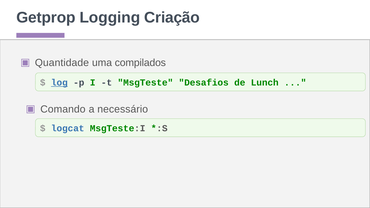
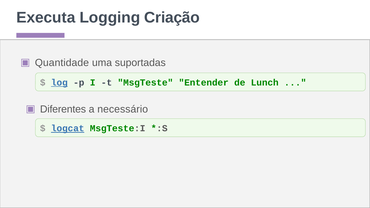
Getprop: Getprop -> Executa (46, 18)
compilados: compilados -> suportadas (140, 63)
Desafios: Desafios -> Entender (204, 83)
Comando: Comando -> Diferentes (63, 109)
logcat underline: none -> present (68, 128)
